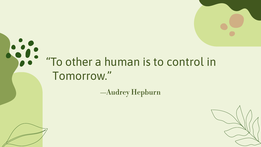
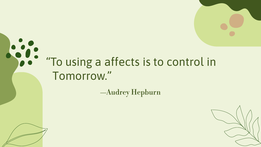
other: other -> using (79, 62)
human: human -> affects (122, 62)
